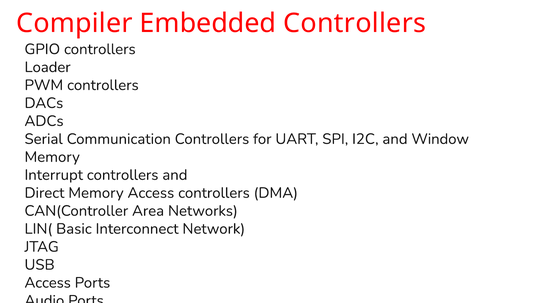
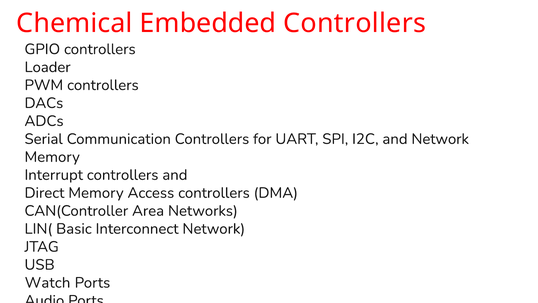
Compiler: Compiler -> Chemical (74, 23)
and Window: Window -> Network (440, 139)
Access: Access -> Watch (48, 282)
